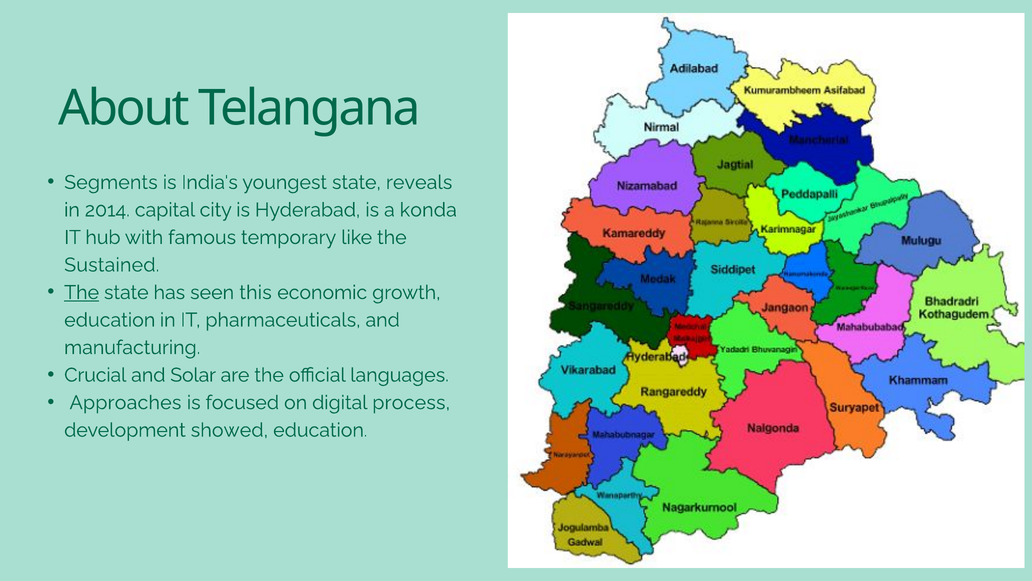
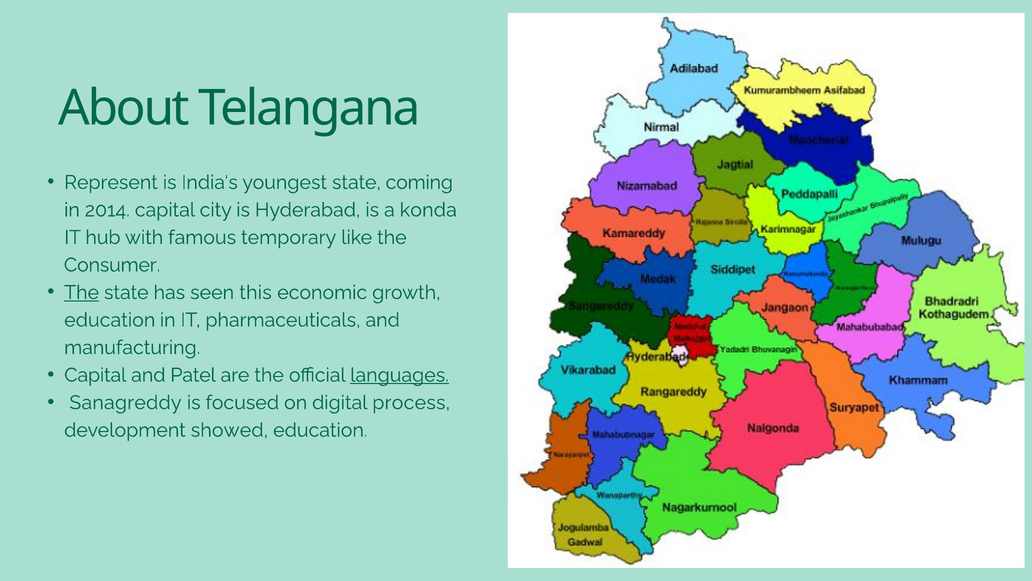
Segments: Segments -> Represent (111, 182)
reveals: reveals -> coming (419, 182)
Sustained: Sustained -> Consumer (112, 265)
Crucial: Crucial -> Capital (95, 375)
Solar: Solar -> Patel (193, 375)
languages underline: none -> present (400, 375)
Approaches: Approaches -> Sanagreddy (125, 402)
